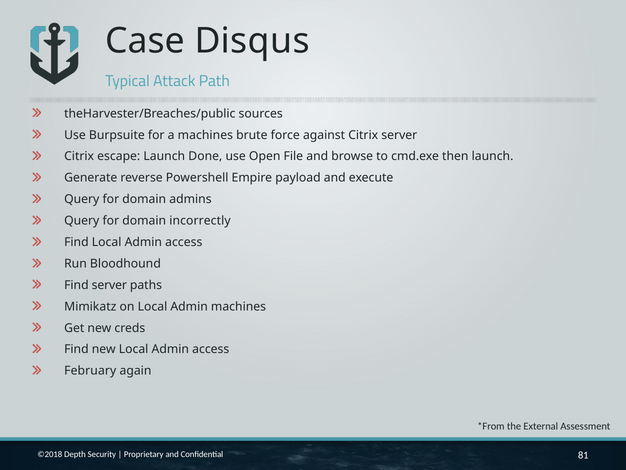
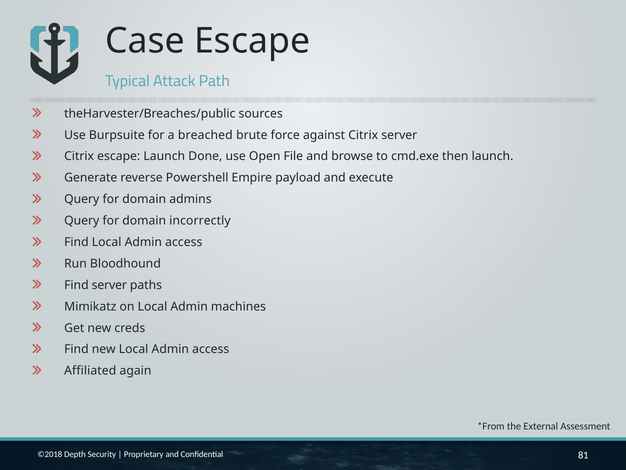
Case Disqus: Disqus -> Escape (252, 41)
a machines: machines -> breached (205, 135)
February: February -> Affiliated (90, 370)
